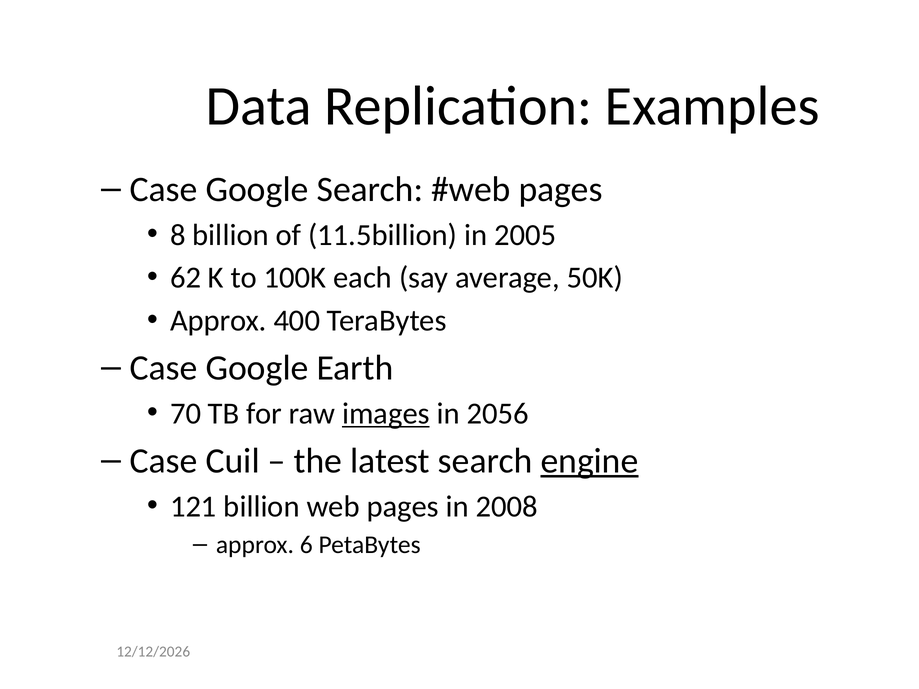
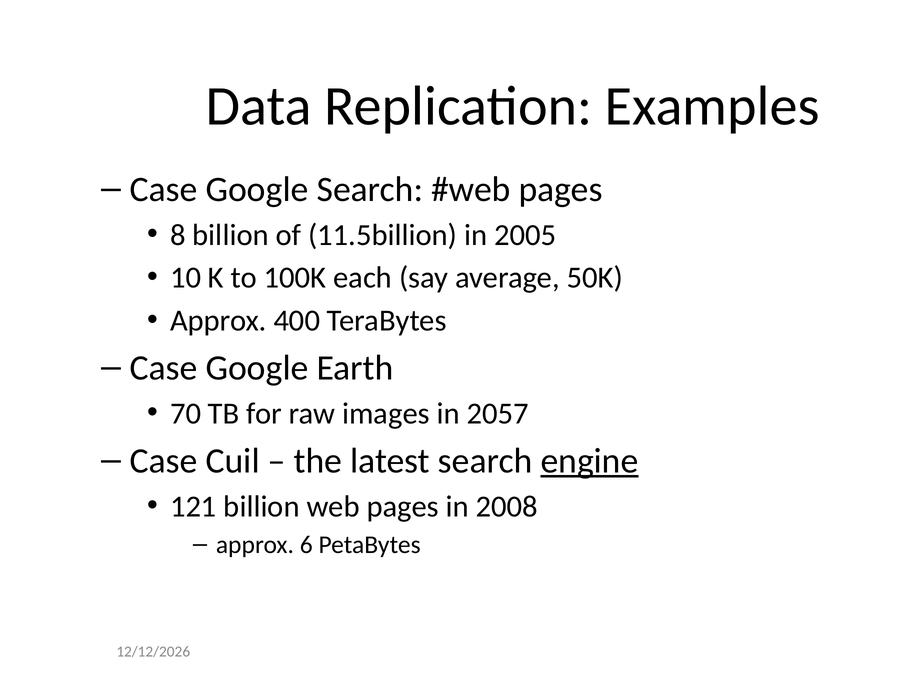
62: 62 -> 10 (186, 278)
images underline: present -> none (386, 414)
2056: 2056 -> 2057 (498, 414)
